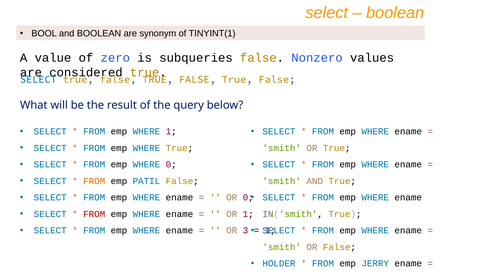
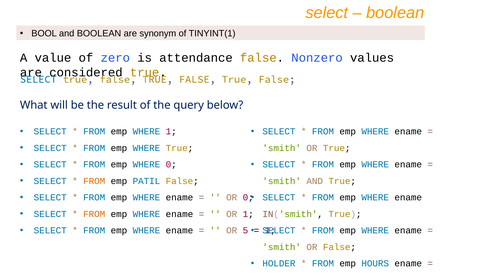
subqueries: subqueries -> attendance (196, 58)
FROM colour: red -> orange (94, 214)
3: 3 -> 5 (245, 231)
JERRY: JERRY -> HOURS (375, 264)
